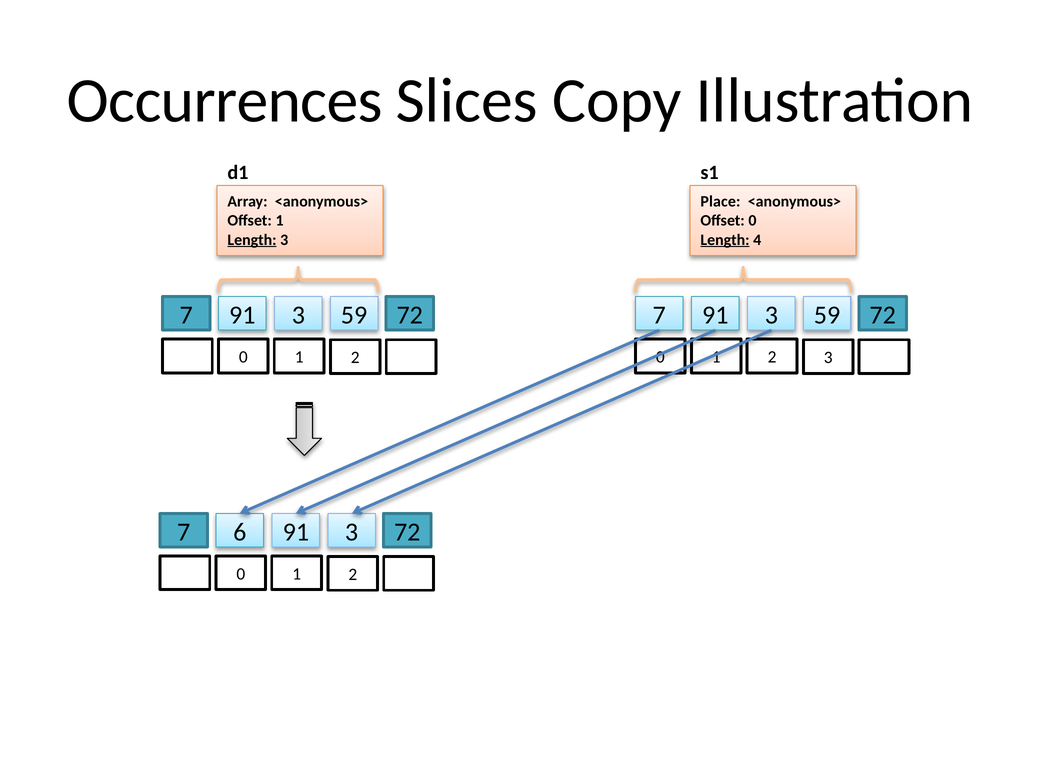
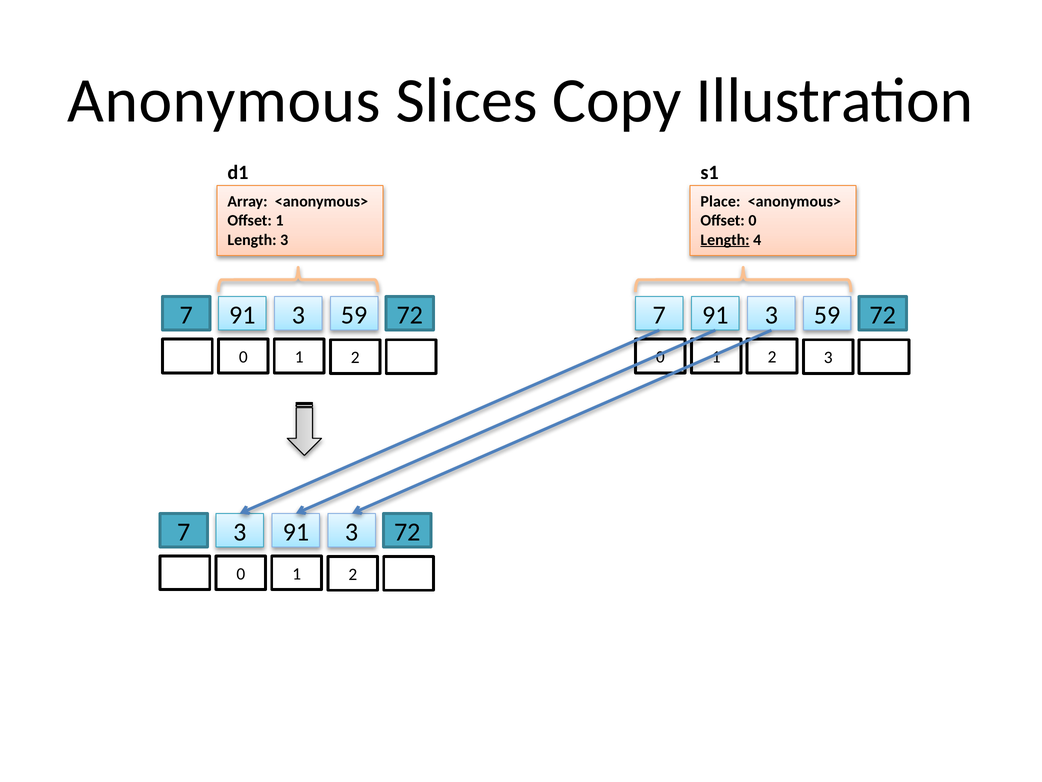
Occurrences: Occurrences -> Anonymous (224, 101)
Length underline: present -> none (252, 240)
7 6: 6 -> 3 (240, 532)
